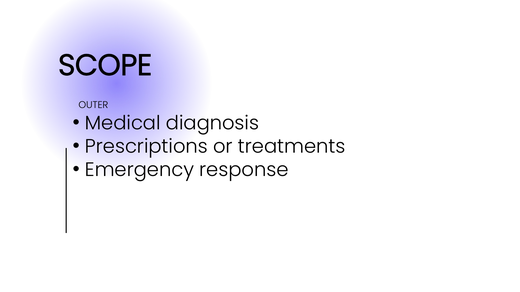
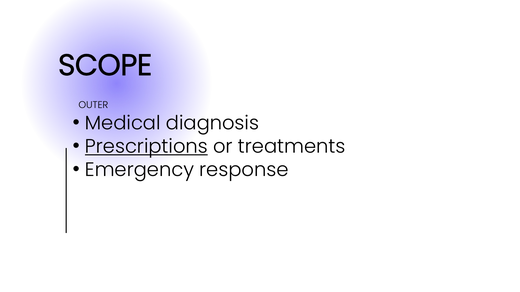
Prescriptions underline: none -> present (146, 147)
